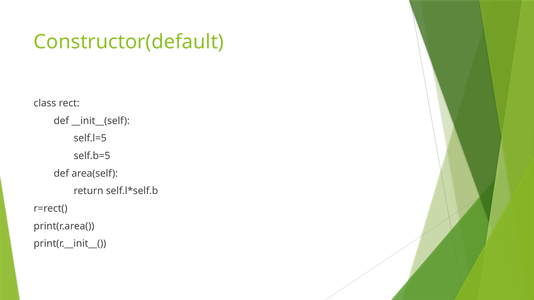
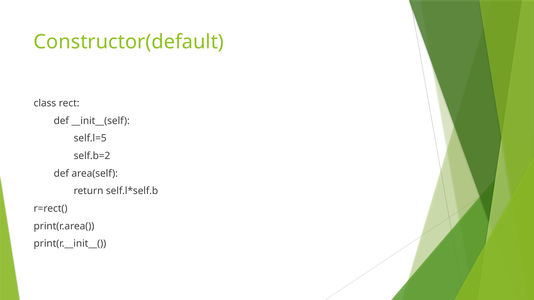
self.b=5: self.b=5 -> self.b=2 (92, 156)
